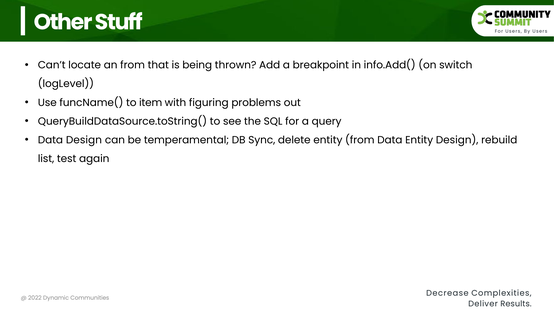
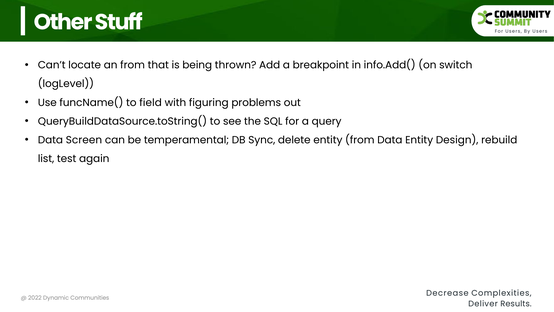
item: item -> field (151, 102)
Data Design: Design -> Screen (84, 140)
